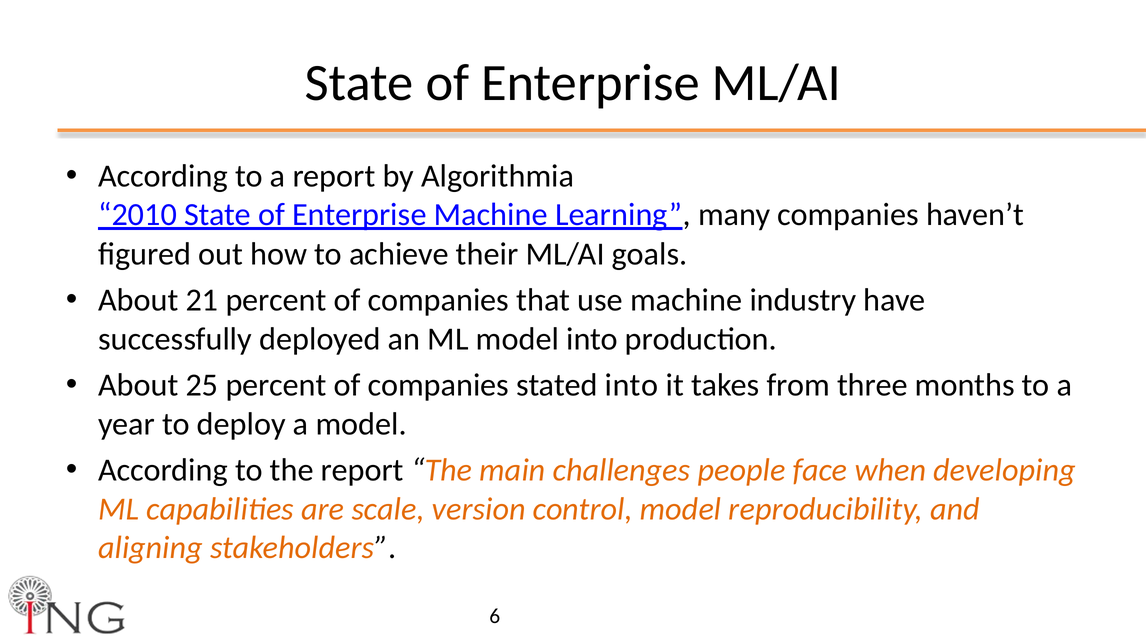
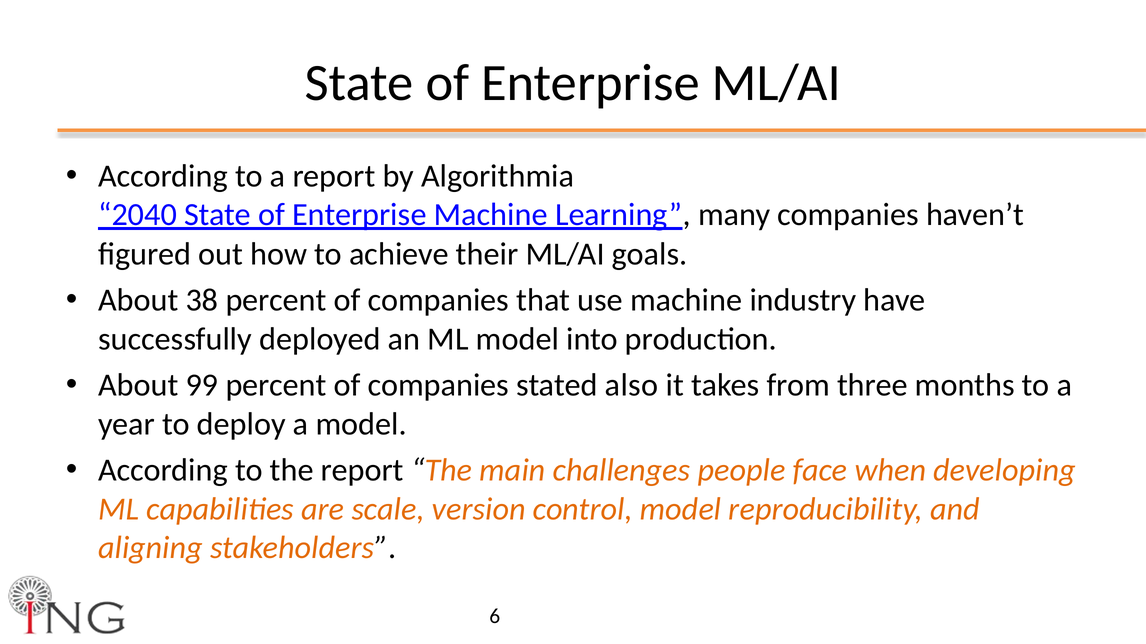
2010: 2010 -> 2040 (138, 215)
21: 21 -> 38 (202, 301)
25: 25 -> 99 (202, 386)
stated into: into -> also (632, 386)
